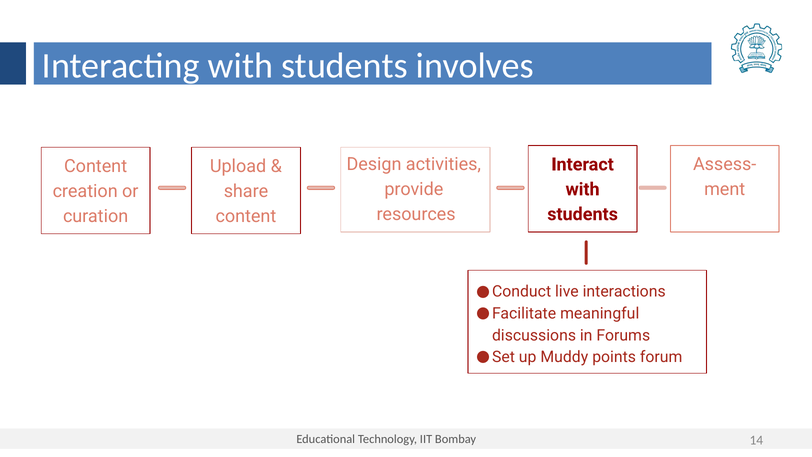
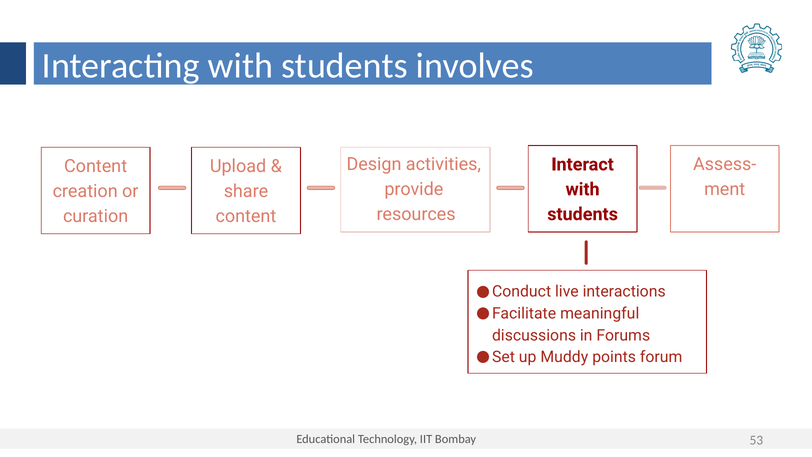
14: 14 -> 53 (756, 440)
